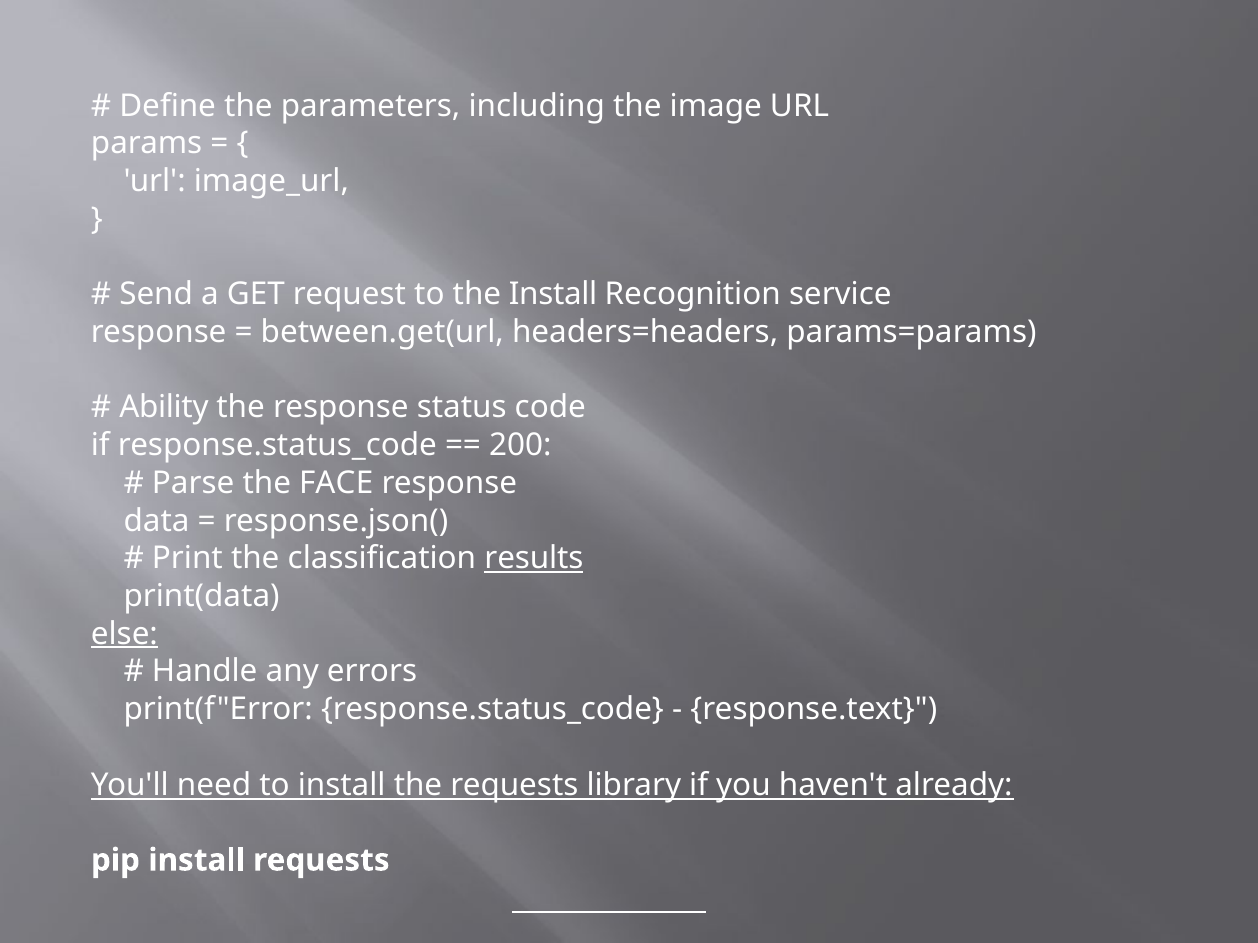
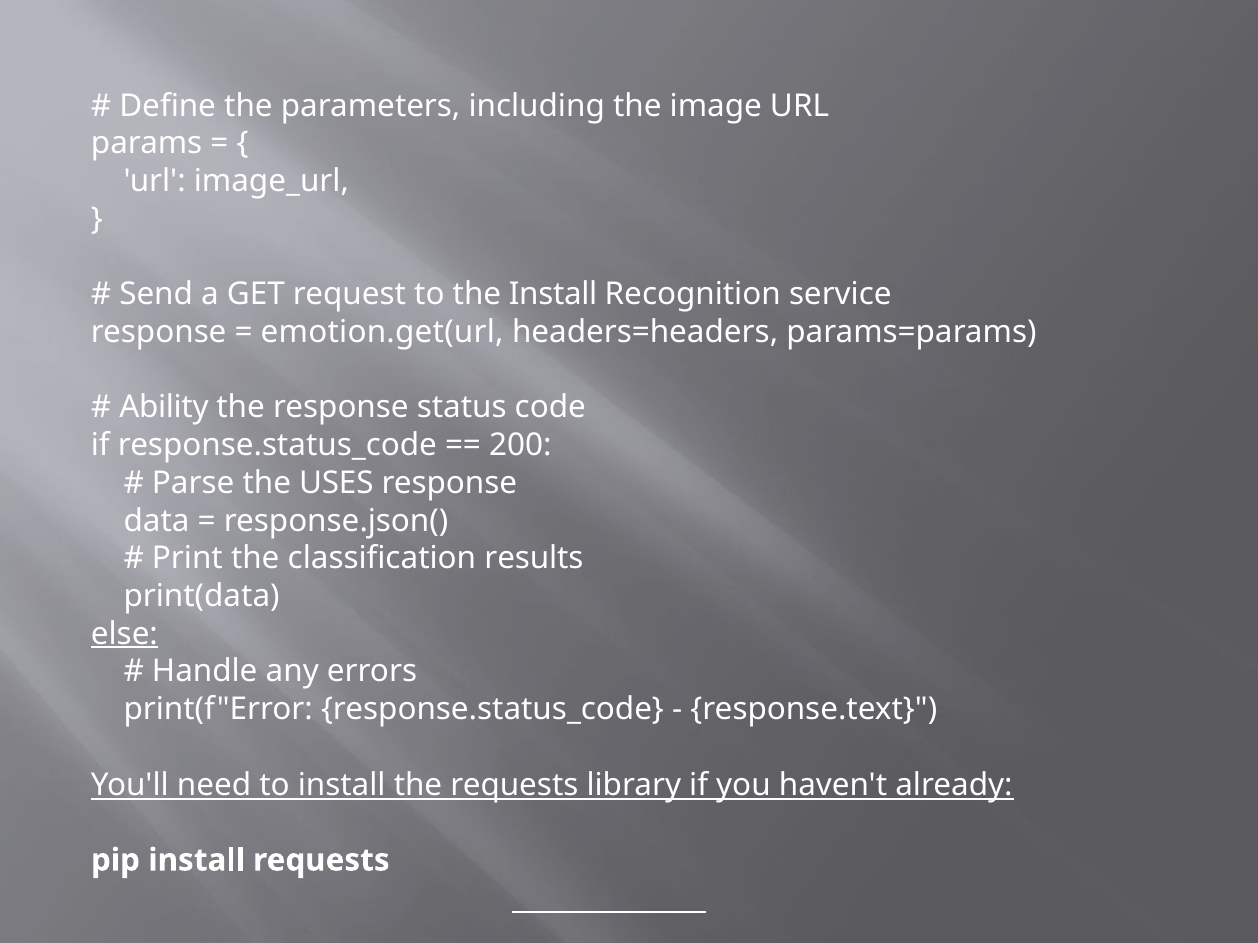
between.get(url: between.get(url -> emotion.get(url (382, 332)
FACE: FACE -> USES (336, 483)
results underline: present -> none (534, 559)
